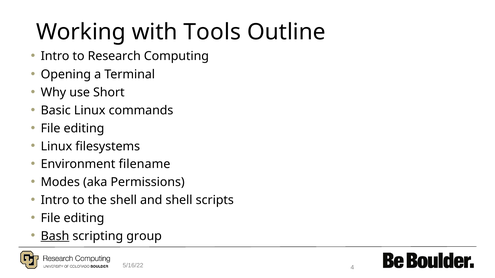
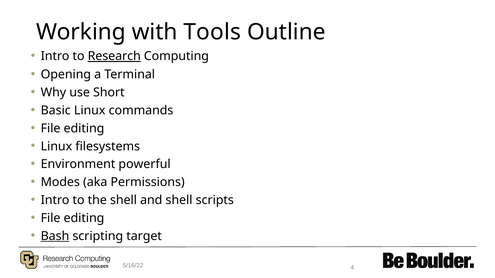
Research underline: none -> present (114, 56)
filename: filename -> powerful (145, 164)
group: group -> target (144, 236)
